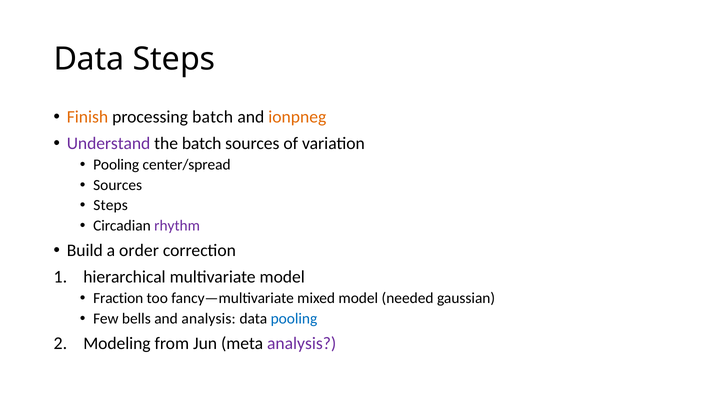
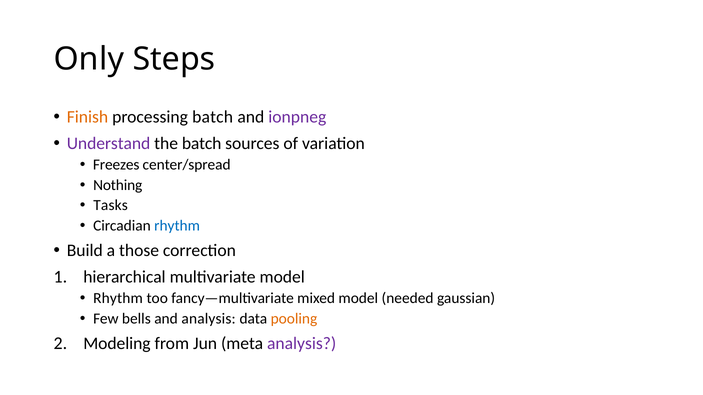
Data: Data -> Only (89, 59)
ionpneg colour: orange -> purple (297, 117)
Pooling: Pooling -> Freezes (116, 165)
Sources: Sources -> Nothing (118, 185)
Steps: Steps -> Tasks (111, 206)
rhythm colour: purple -> blue (177, 226)
order: order -> those (139, 251)
Fraction: Fraction -> Rhythm (118, 299)
pooling colour: blue -> orange (294, 319)
